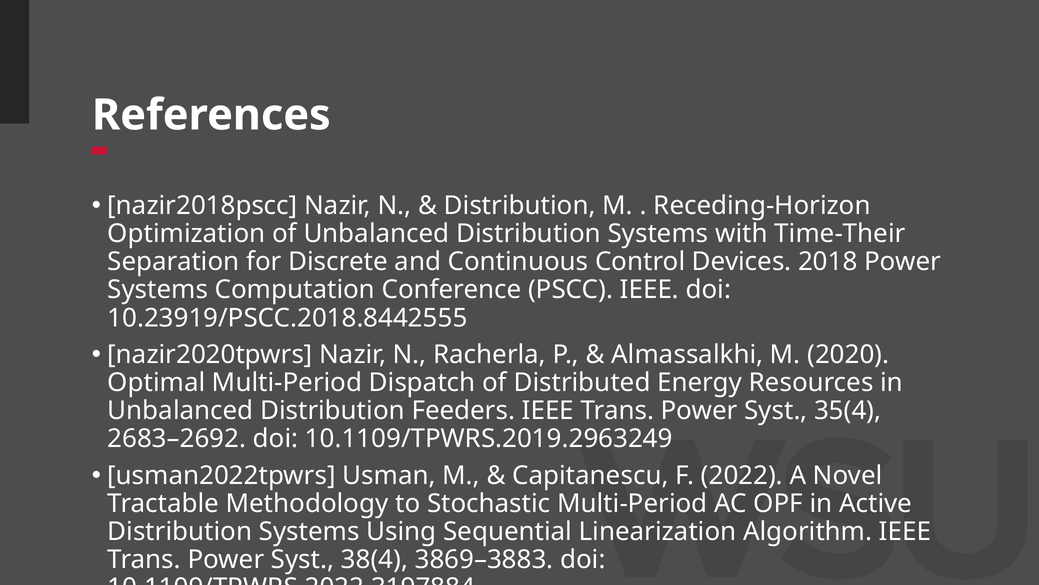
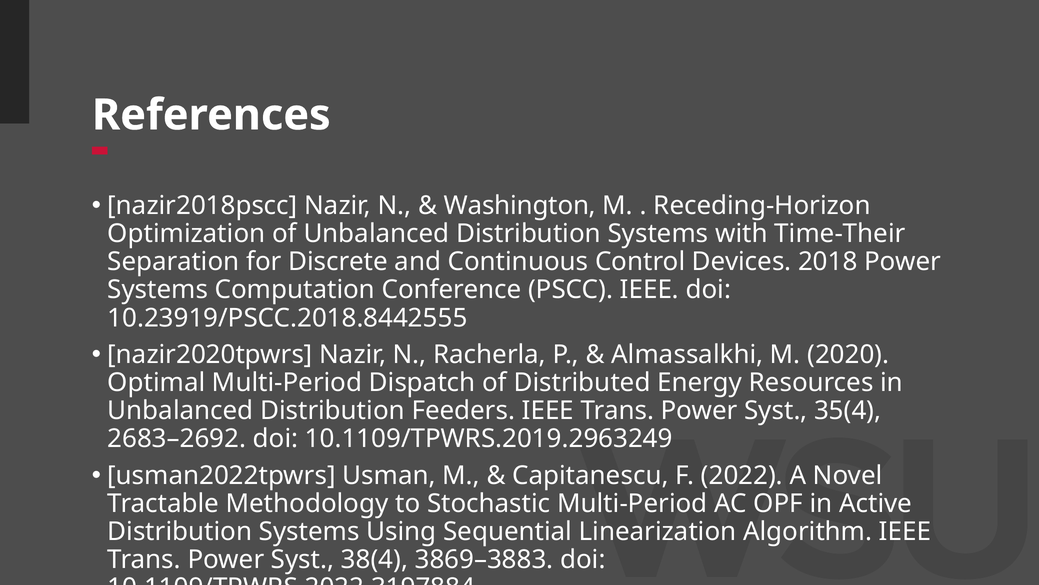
Distribution: Distribution -> Washington (520, 206)
